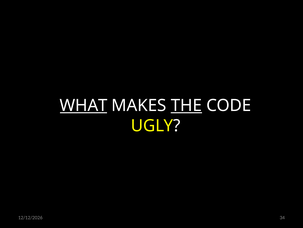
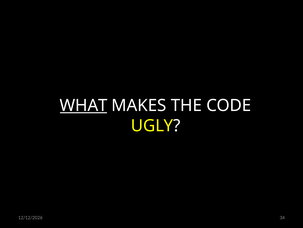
THE underline: present -> none (186, 105)
